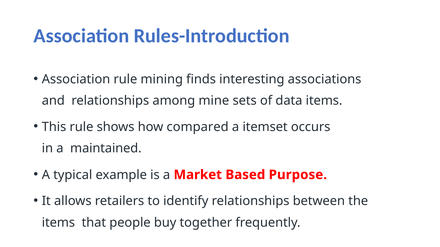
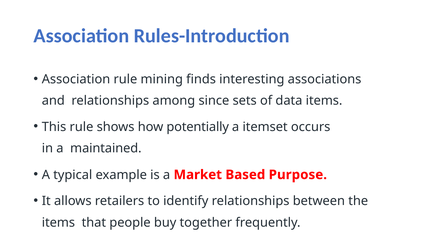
mine: mine -> since (214, 101)
compared: compared -> potentially (198, 127)
